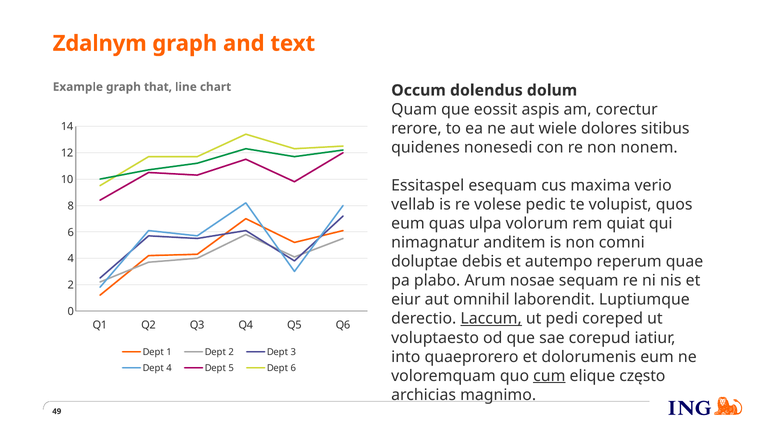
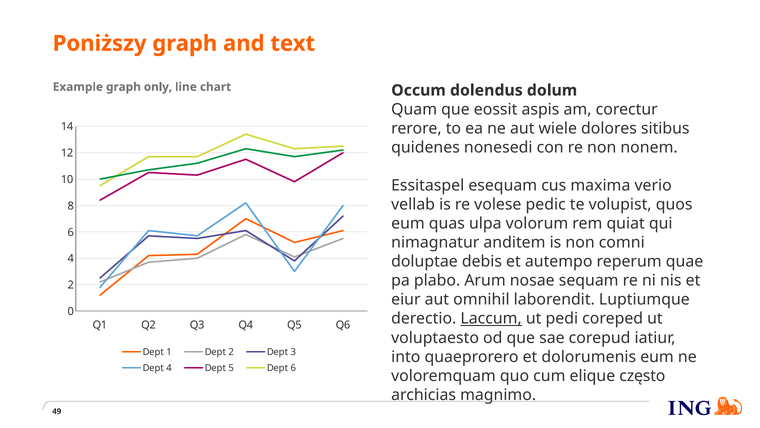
Zdalnym: Zdalnym -> Poniższy (100, 43)
that: that -> only (158, 87)
cum underline: present -> none (549, 375)
